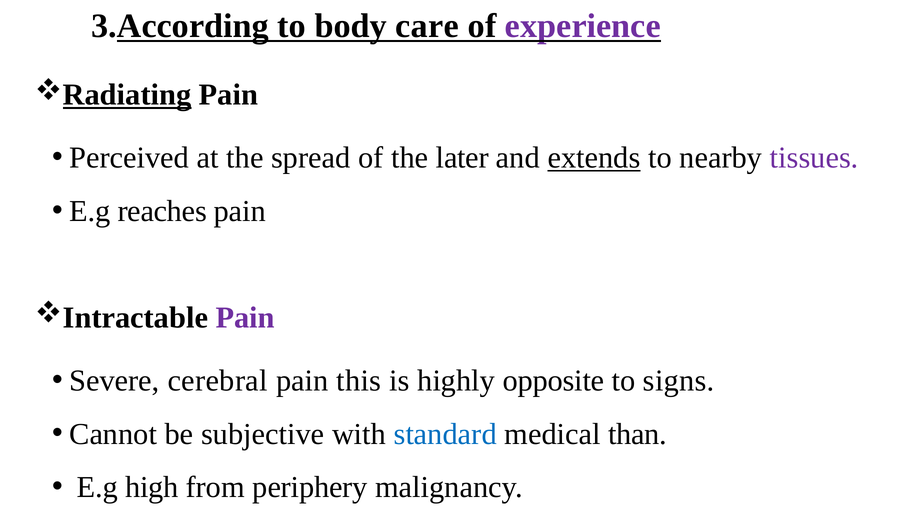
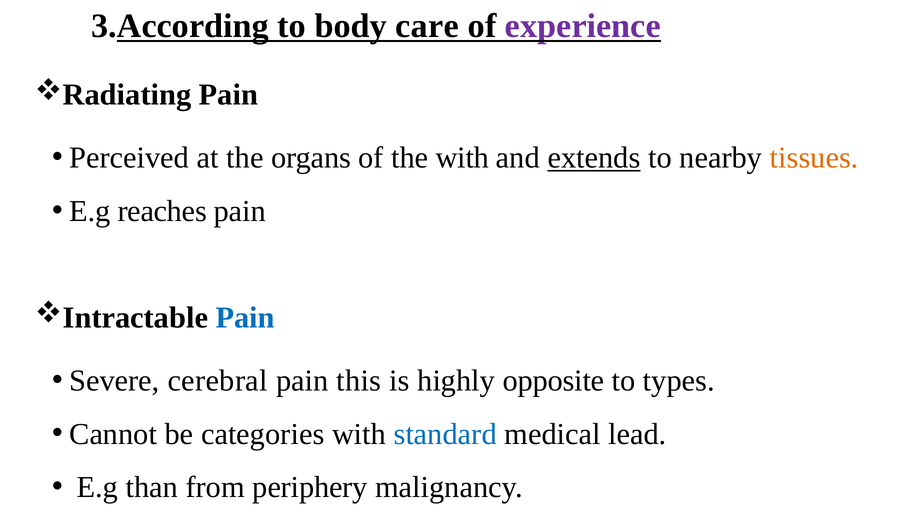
Radiating underline: present -> none (127, 95)
spread: spread -> organs (311, 158)
the later: later -> with (462, 158)
tissues colour: purple -> orange (814, 158)
Pain colour: purple -> blue (245, 318)
signs: signs -> types (679, 381)
subjective: subjective -> categories (263, 434)
than: than -> lead (637, 434)
high: high -> than (152, 488)
